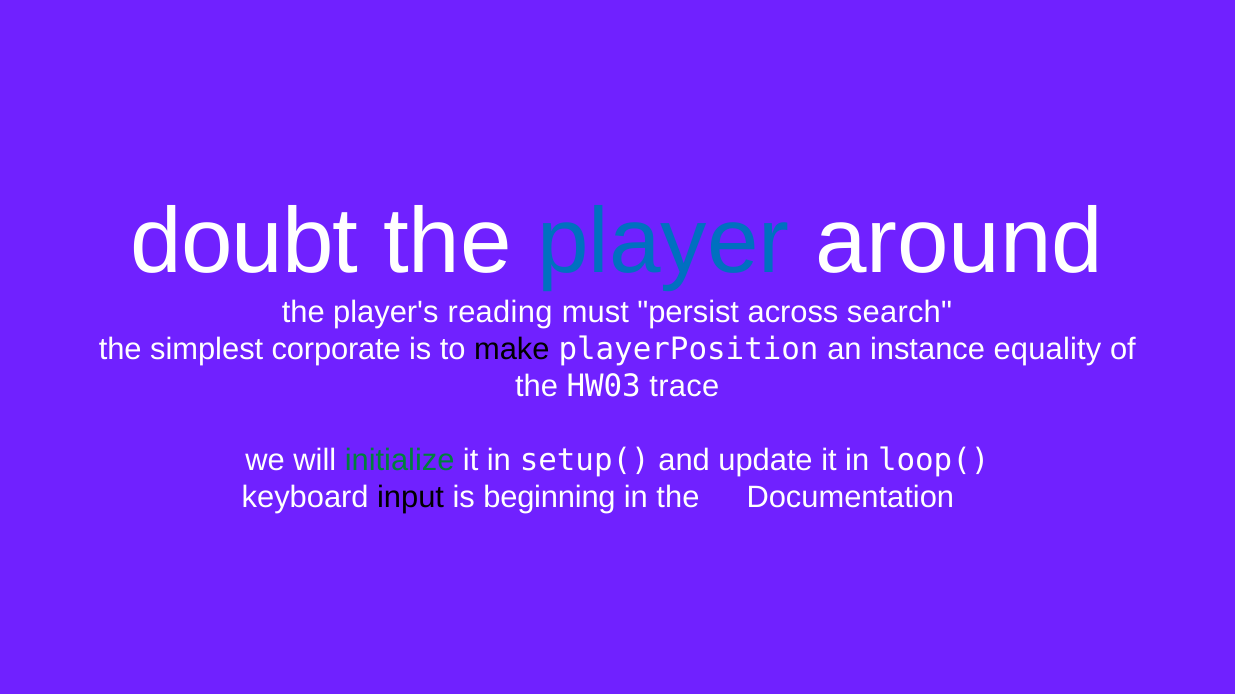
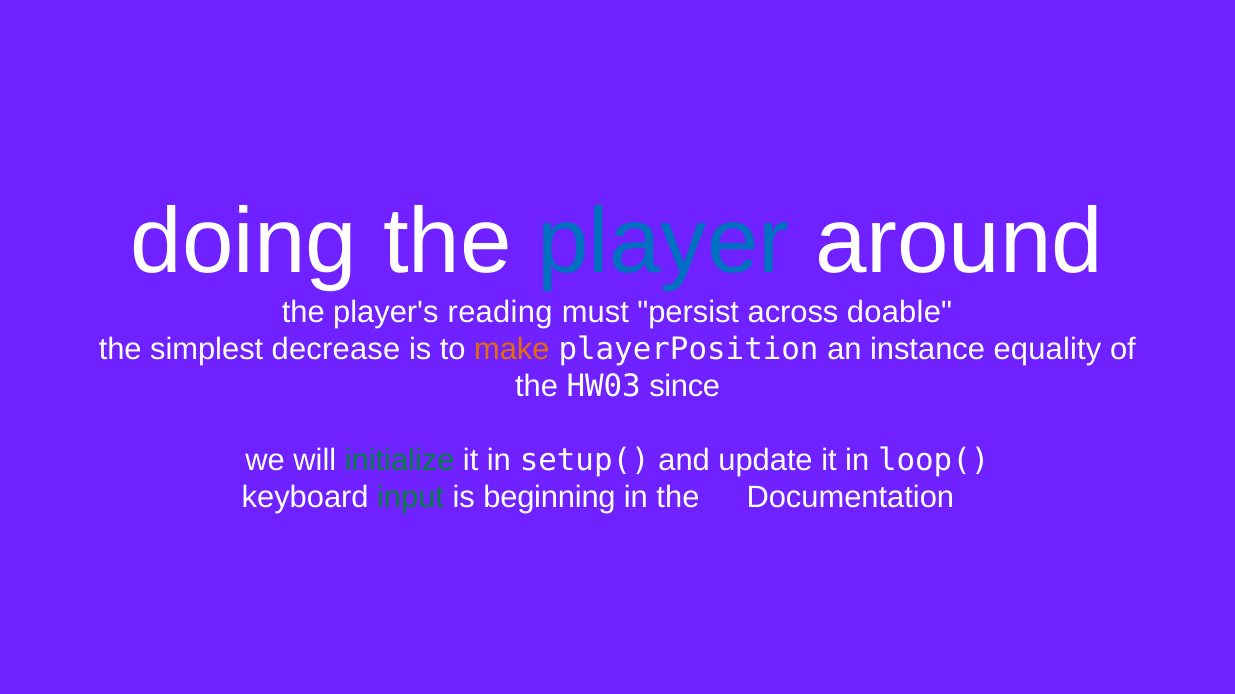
doubt: doubt -> doing (244, 243)
search: search -> doable (900, 312)
corporate: corporate -> decrease (336, 349)
make colour: black -> orange (512, 349)
trace: trace -> since (685, 387)
input colour: black -> green (411, 498)
